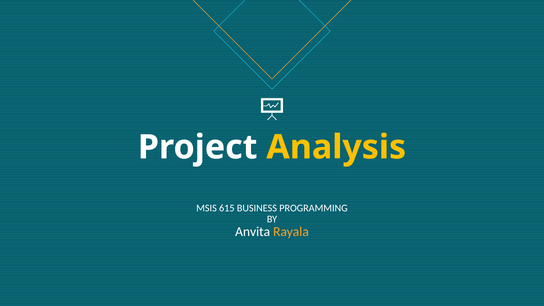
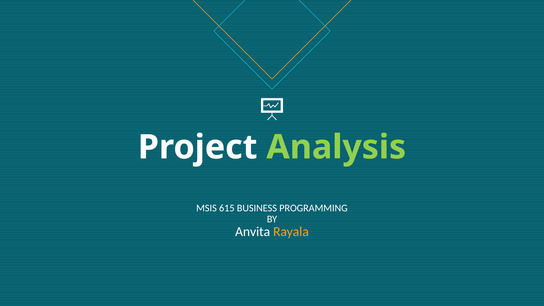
Analysis colour: yellow -> light green (336, 147)
